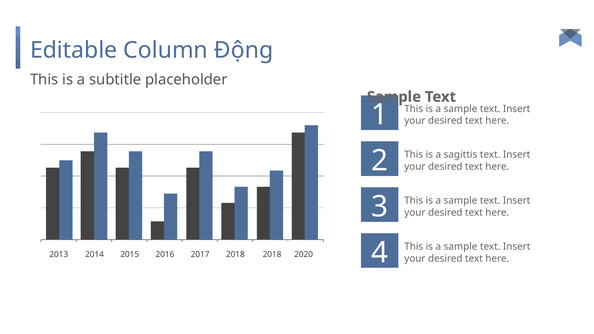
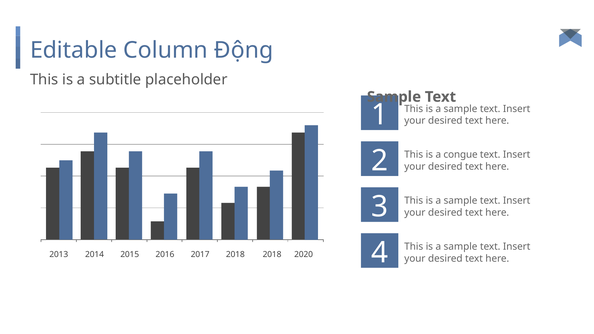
sagittis: sagittis -> congue (461, 155)
